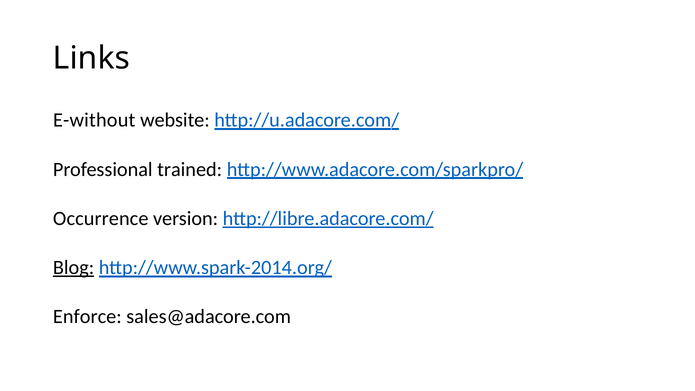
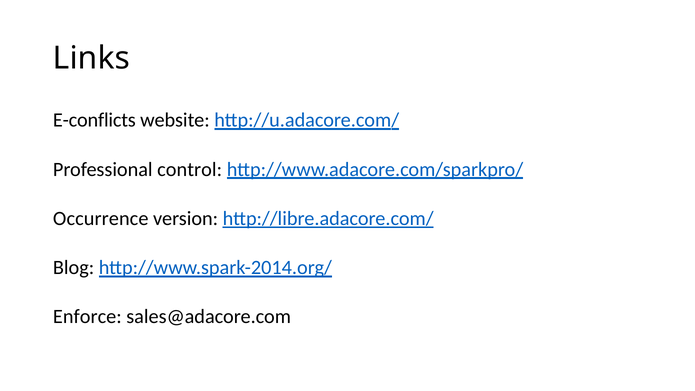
E-without: E-without -> E-conflicts (94, 120)
trained: trained -> control (190, 169)
Blog underline: present -> none (74, 268)
